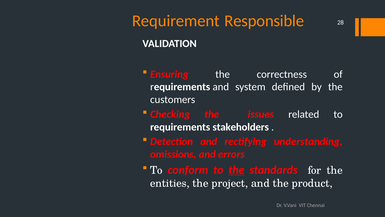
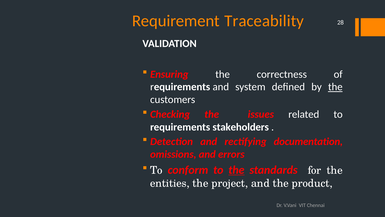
Responsible: Responsible -> Traceability (264, 21)
the underline: none -> present (335, 87)
understanding: understanding -> documentation (308, 141)
